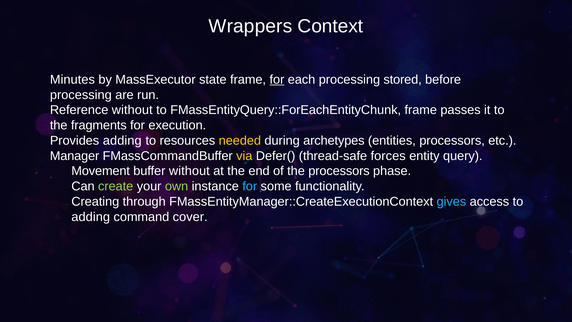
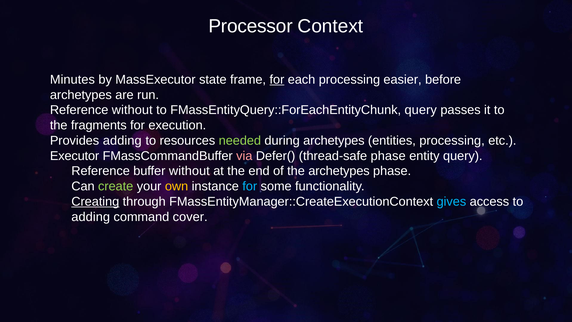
Wrappers: Wrappers -> Processor (251, 26)
stored: stored -> easier (403, 80)
processing: processing -> archetypes (81, 95)
FMassEntityQuery::ForEachEntityChunk frame: frame -> query (421, 110)
needed colour: yellow -> light green (240, 140)
entities processors: processors -> processing (452, 140)
Manager: Manager -> Executor (75, 156)
via colour: yellow -> pink (244, 156)
thread-safe forces: forces -> phase (388, 156)
Movement: Movement -> Reference (101, 171)
the processors: processors -> archetypes (339, 171)
own colour: light green -> yellow (177, 186)
Creating underline: none -> present (95, 201)
